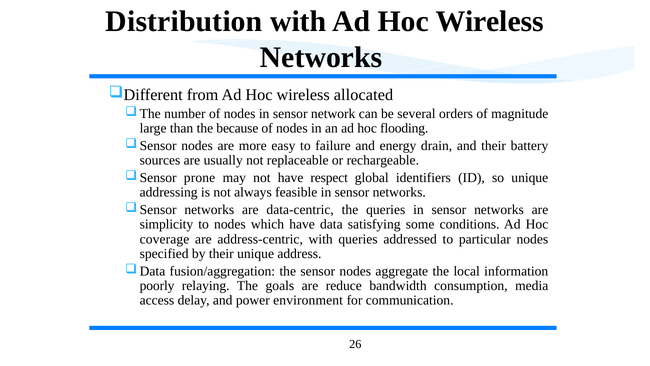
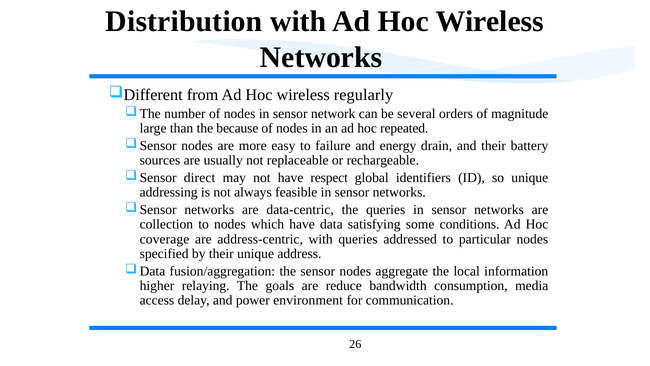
allocated: allocated -> regularly (364, 95)
flooding: flooding -> repeated (404, 128)
prone: prone -> direct (200, 178)
simplicity: simplicity -> collection (166, 224)
poorly: poorly -> higher (157, 285)
